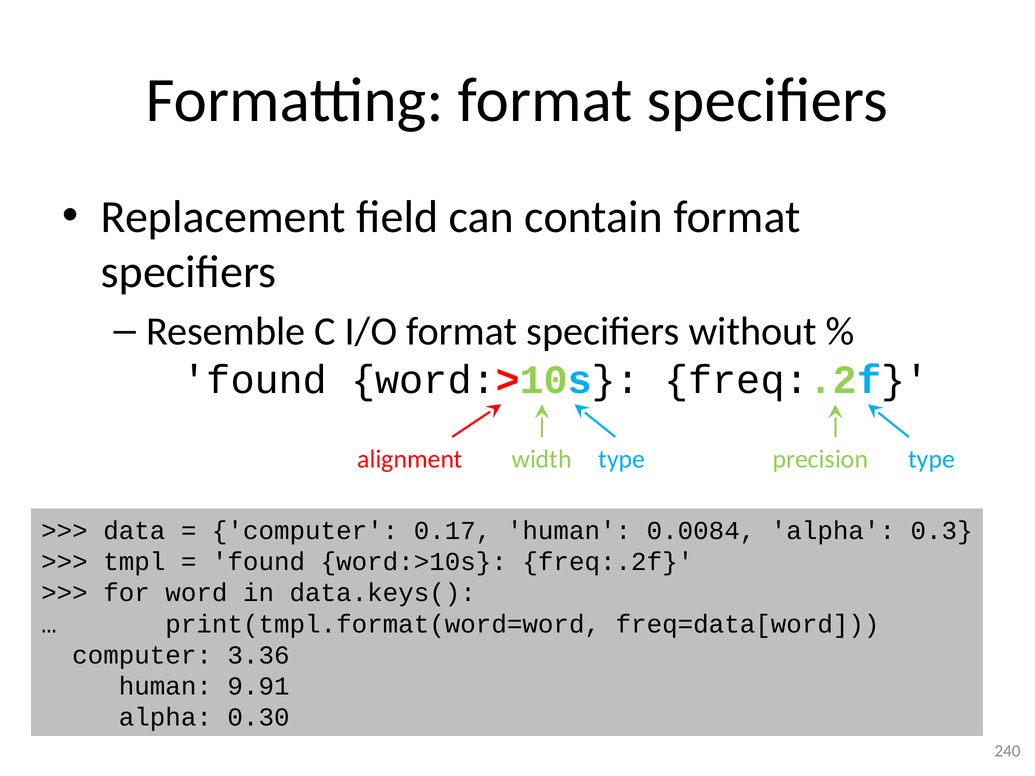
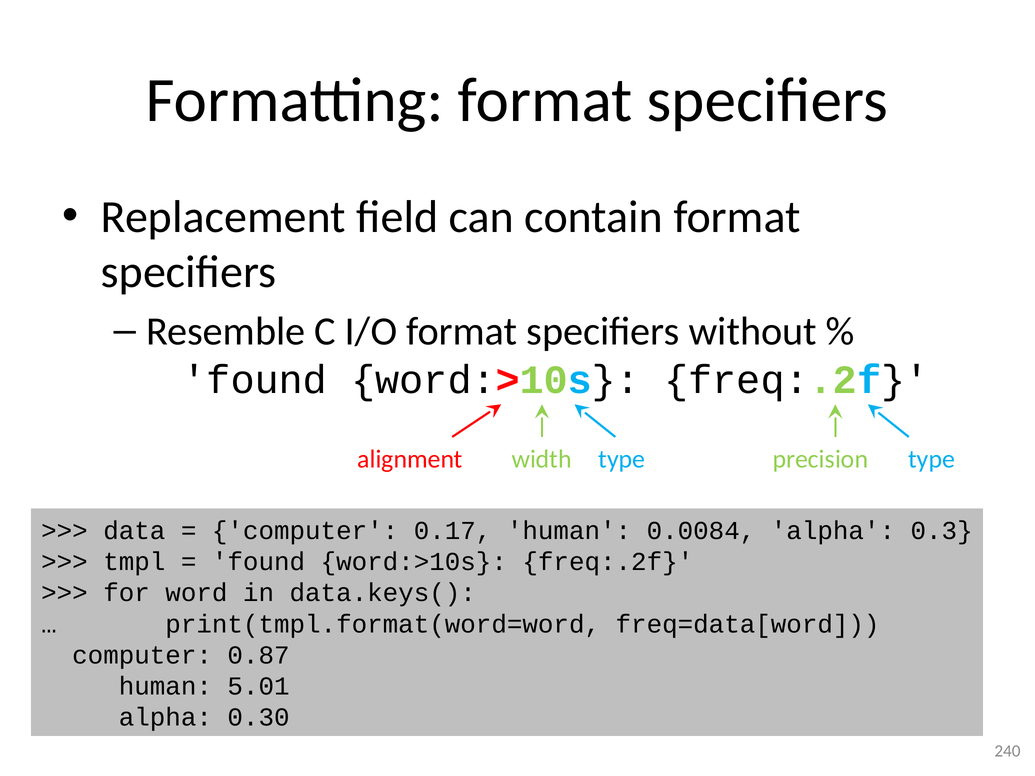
3.36: 3.36 -> 0.87 (259, 655)
9.91: 9.91 -> 5.01 (259, 686)
